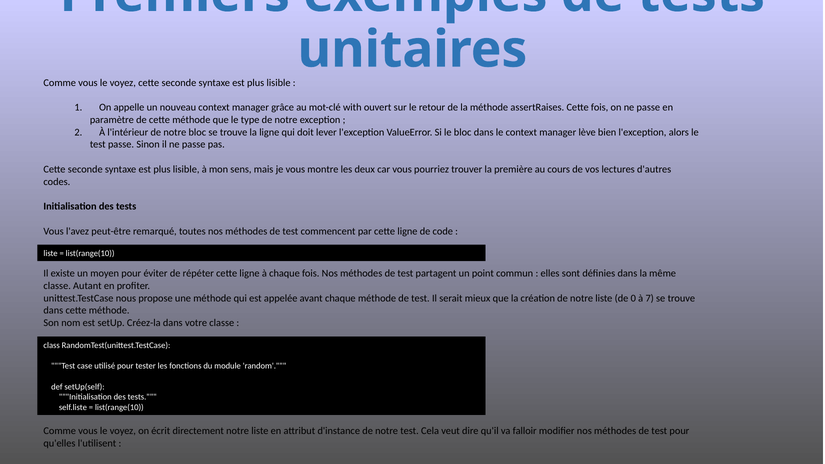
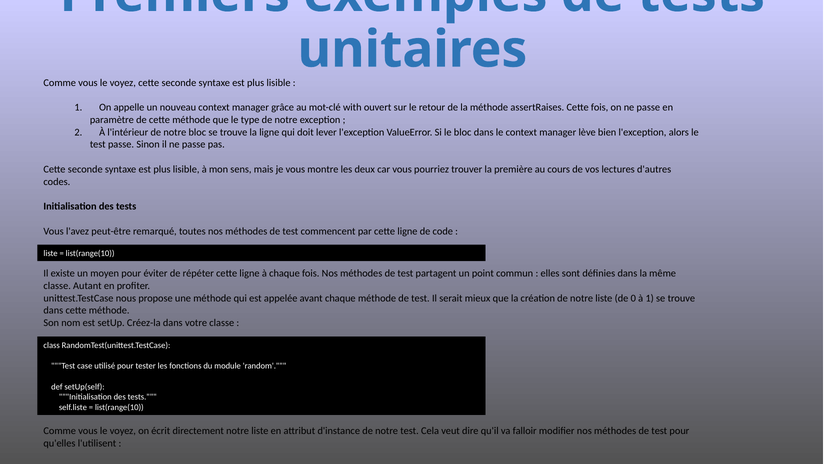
à 7: 7 -> 1 (650, 298)
